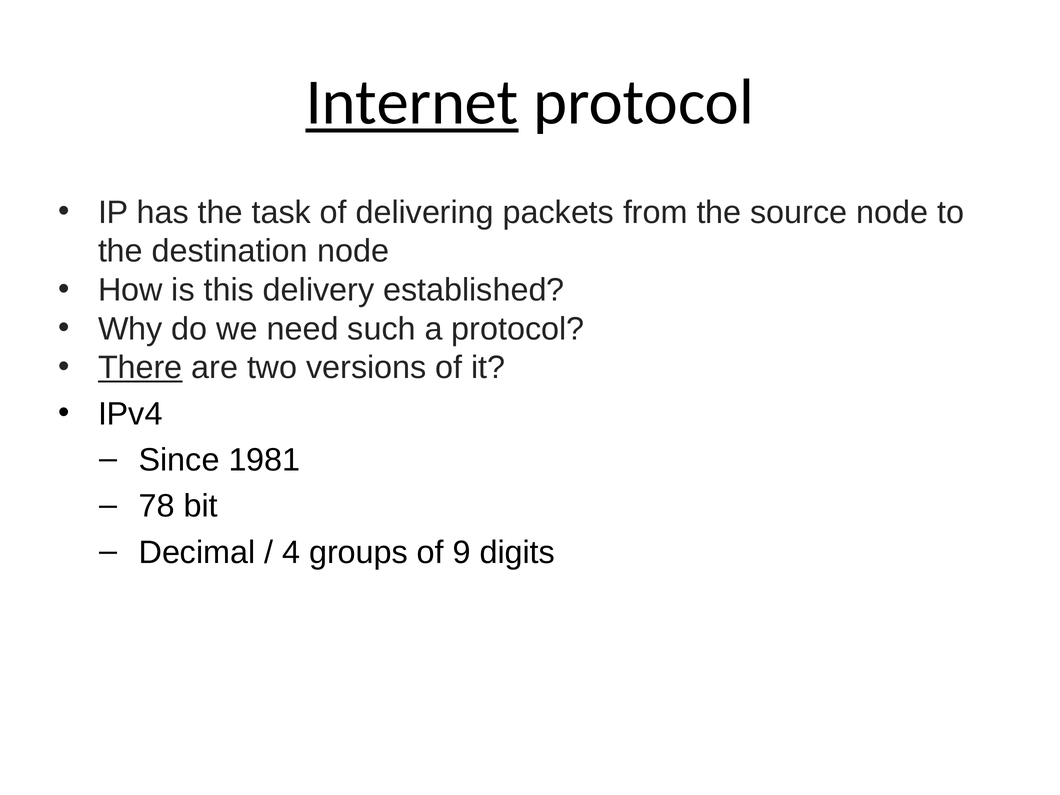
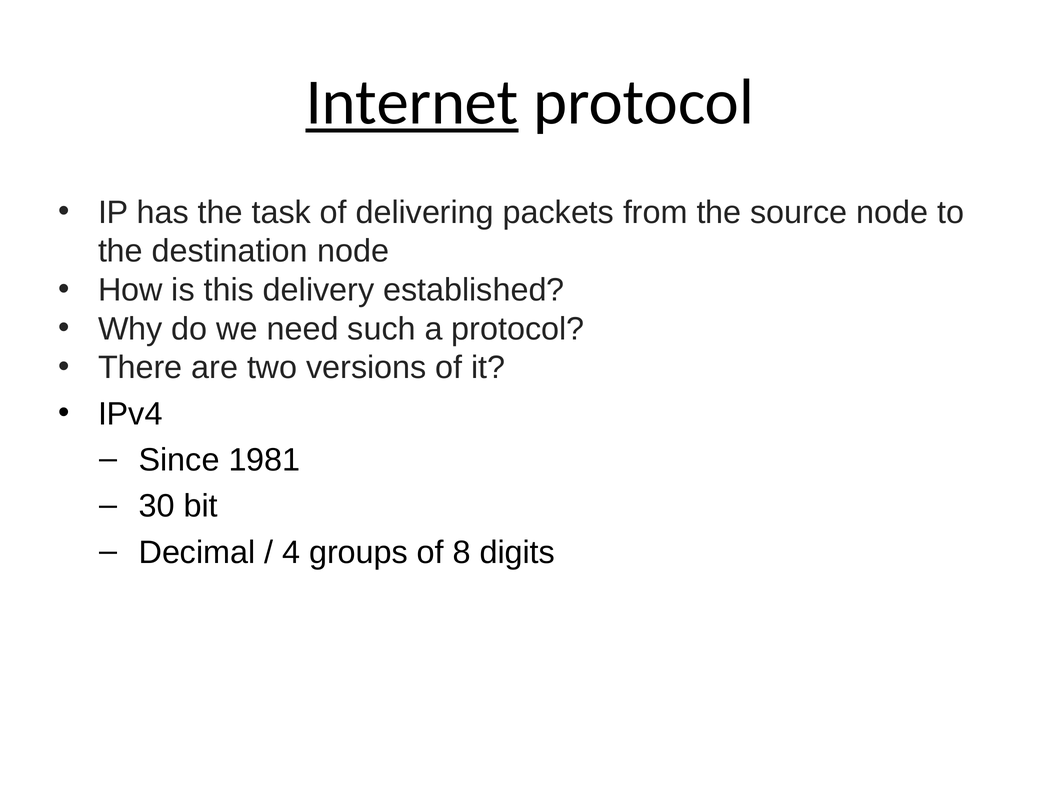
There underline: present -> none (140, 368)
78: 78 -> 30 (157, 506)
9: 9 -> 8 (462, 552)
